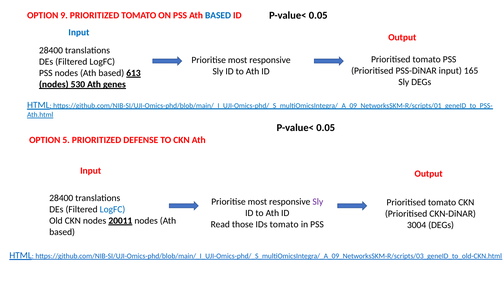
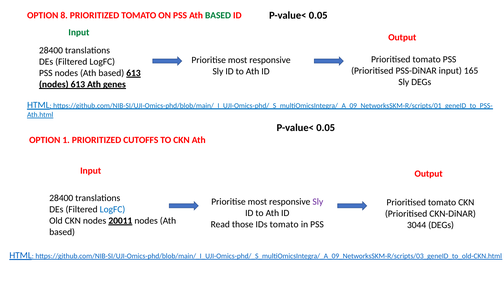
9: 9 -> 8 (64, 15)
BASED colour: blue -> green (218, 15)
Input colour: blue -> green (79, 33)
nodes 530: 530 -> 613 (78, 84)
5: 5 -> 1 (66, 140)
DEFENSE: DEFENSE -> CUTOFFS (141, 140)
3004: 3004 -> 3044 (417, 225)
